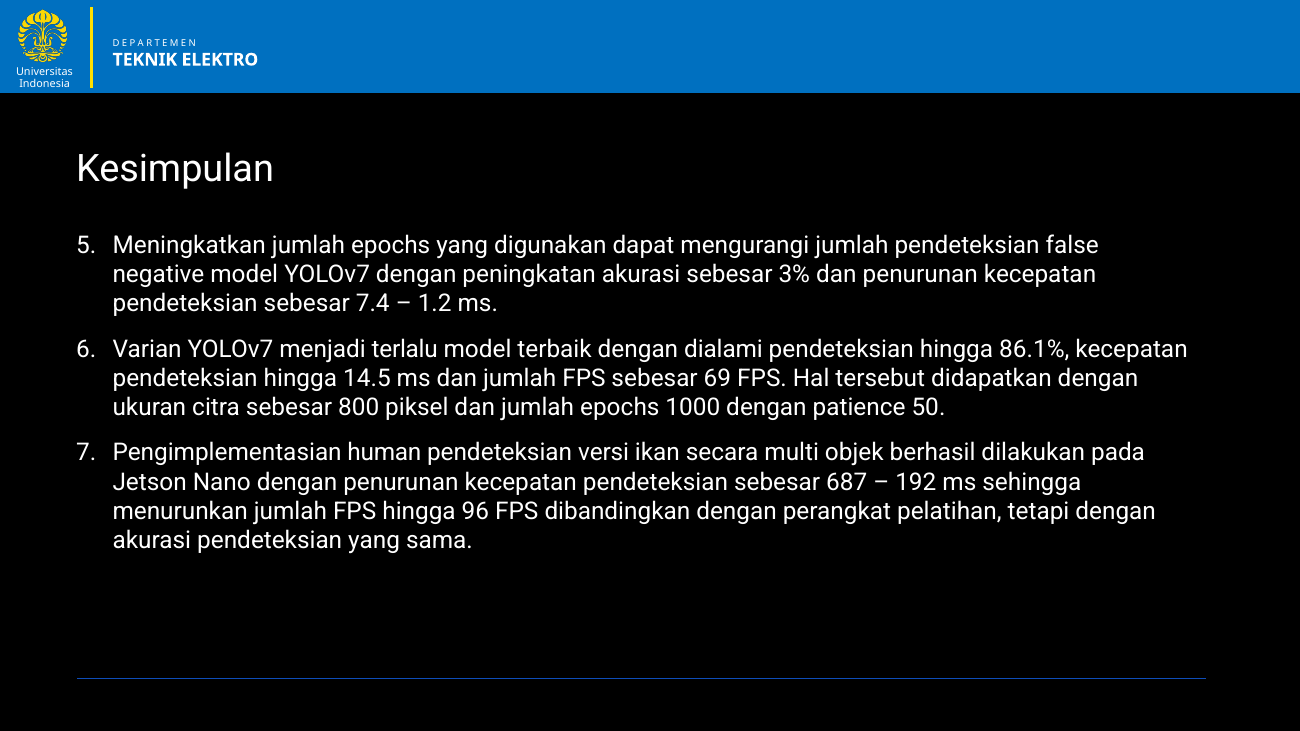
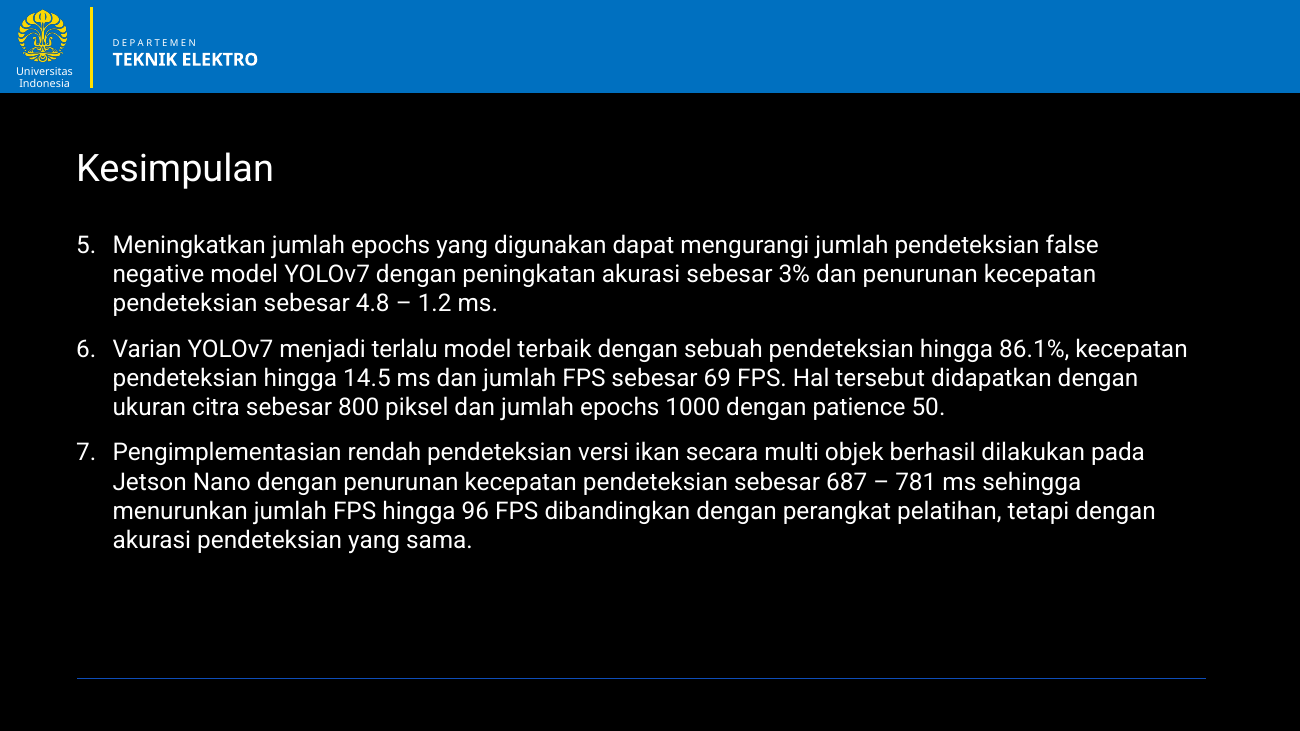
7.4: 7.4 -> 4.8 (373, 304)
dialami: dialami -> sebuah (724, 349)
human: human -> rendah (384, 453)
192: 192 -> 781 (916, 482)
